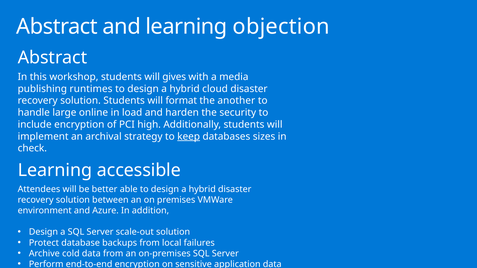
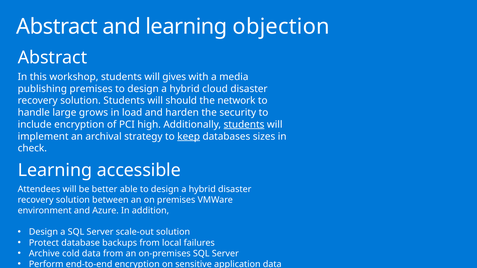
publishing runtimes: runtimes -> premises (91, 89)
format: format -> should (181, 101)
another: another -> network (236, 101)
online: online -> grows (93, 113)
students underline: none -> present (244, 125)
